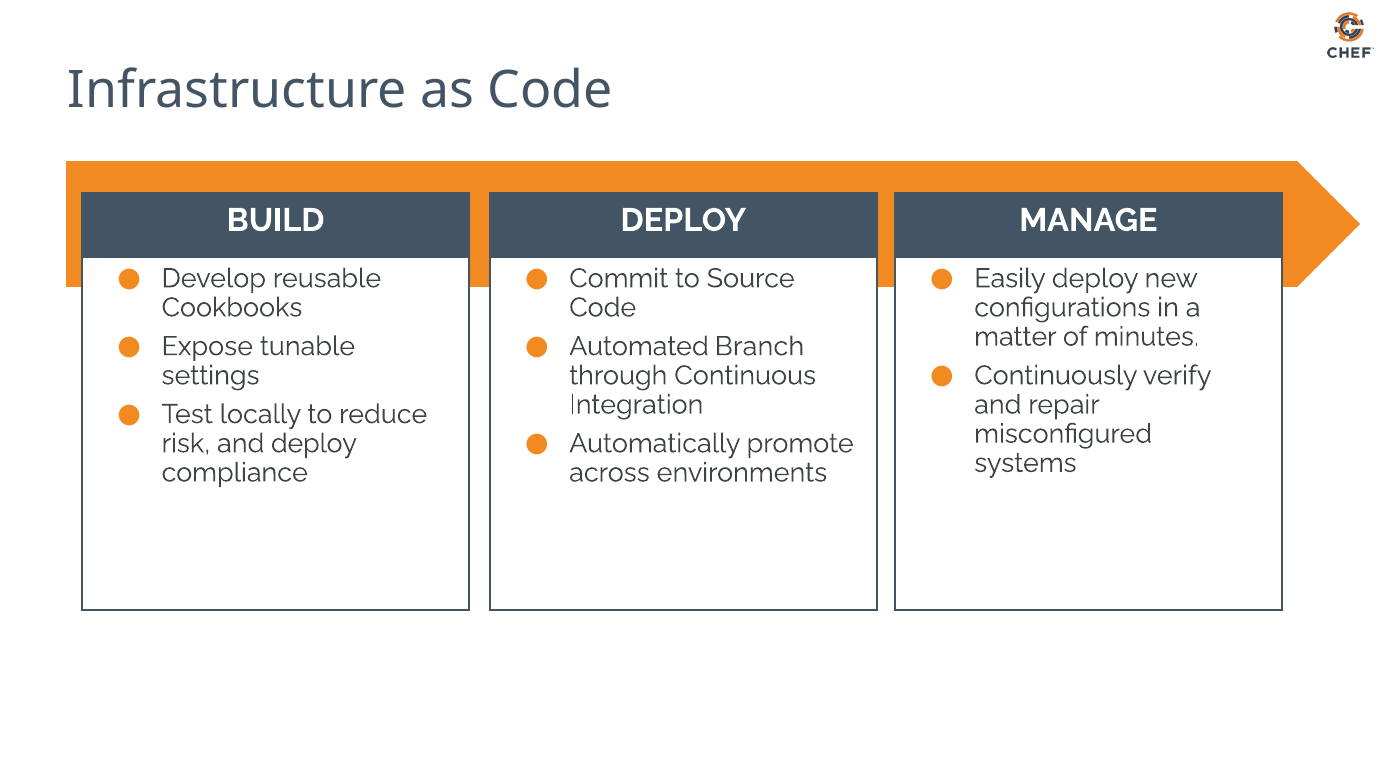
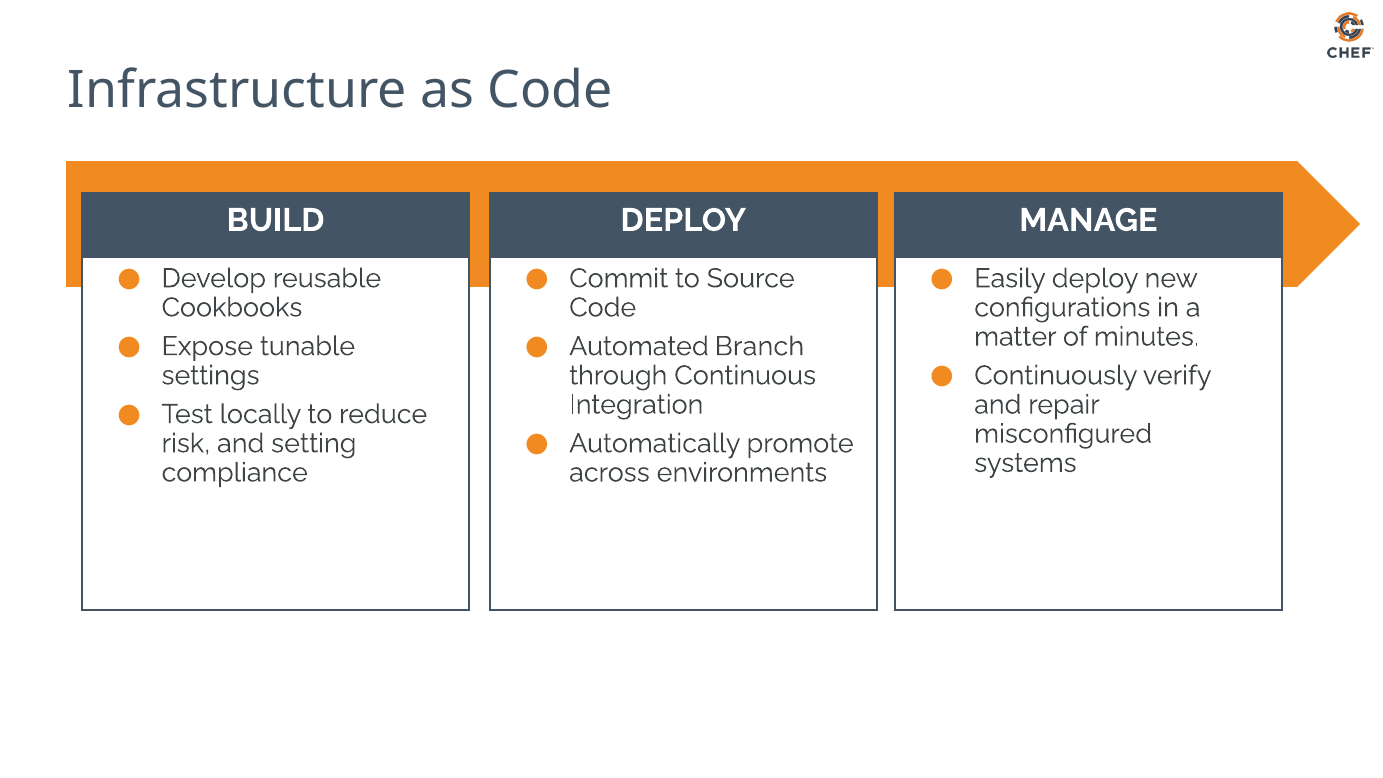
and deploy: deploy -> setting (314, 443)
